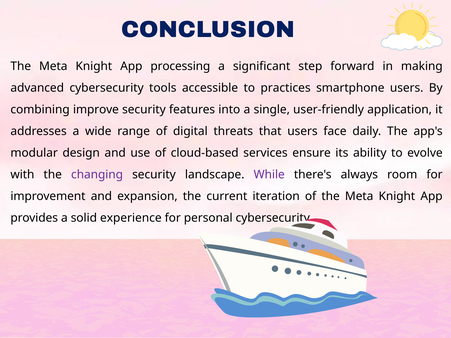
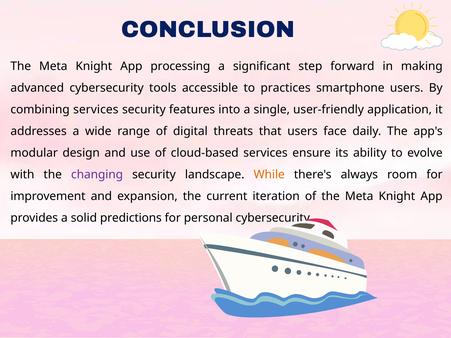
combining improve: improve -> services (96, 110)
While colour: purple -> orange (269, 175)
experience: experience -> predictions (131, 218)
